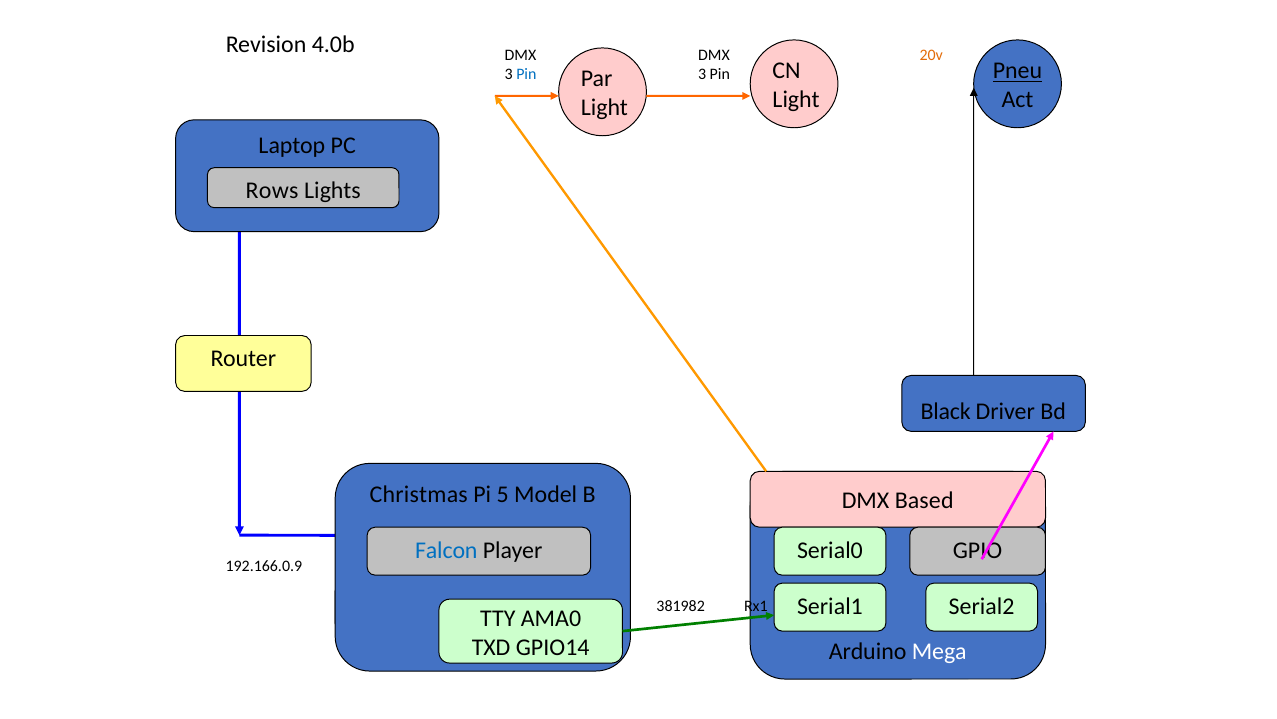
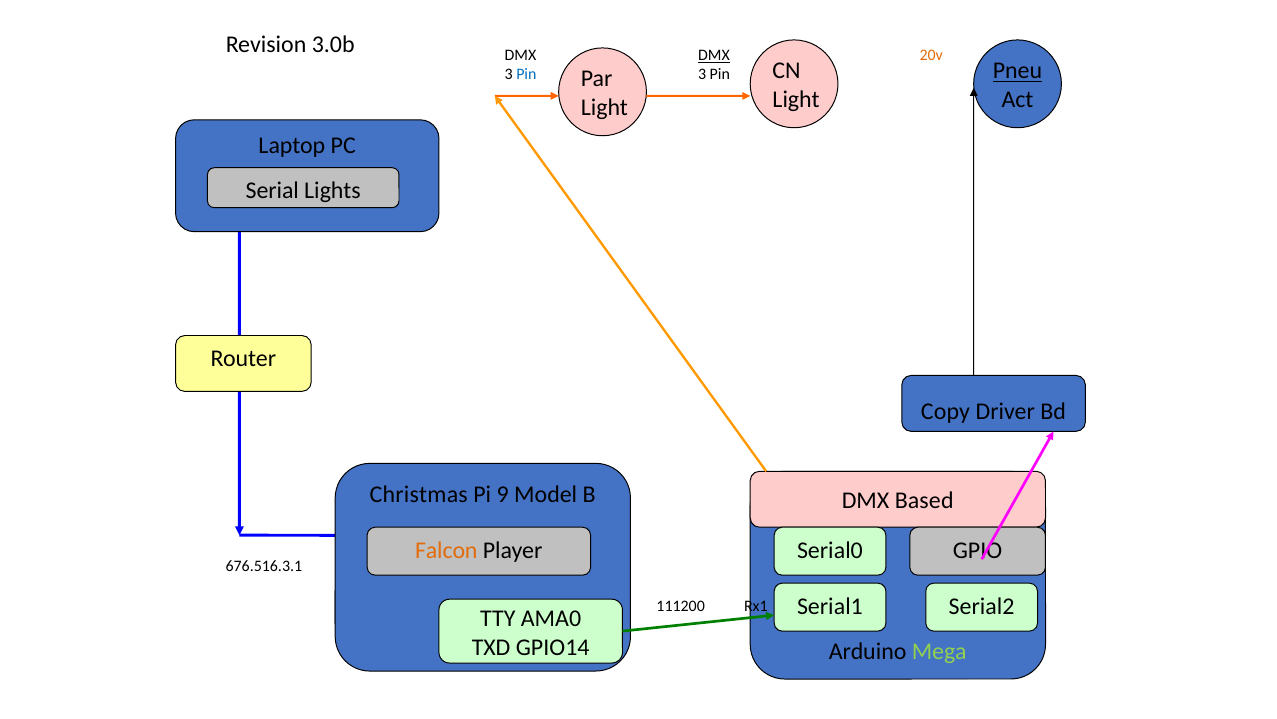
4.0b: 4.0b -> 3.0b (333, 45)
DMX underline: none -> present (714, 55)
Rows: Rows -> Serial (272, 190)
Black: Black -> Copy (946, 411)
5: 5 -> 9 (503, 494)
Falcon colour: blue -> orange (446, 550)
192.166.0.9: 192.166.0.9 -> 676.516.3.1 (264, 566)
381982: 381982 -> 111200 (681, 606)
Mega colour: white -> light green (939, 651)
